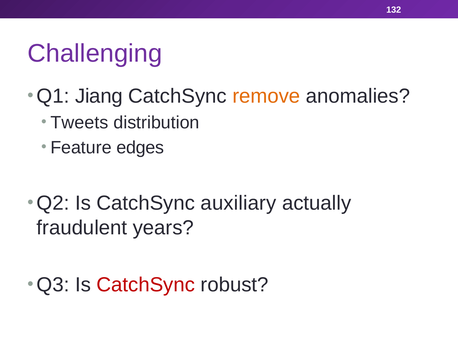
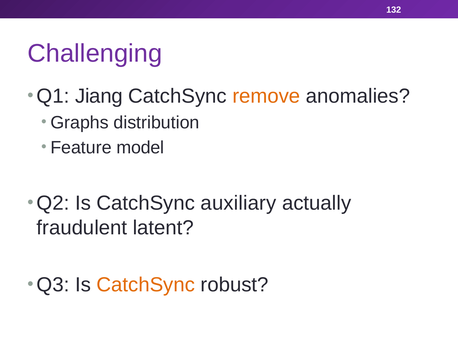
Tweets: Tweets -> Graphs (80, 122)
edges: edges -> model (140, 147)
years: years -> latent (163, 227)
CatchSync colour: red -> orange (146, 284)
